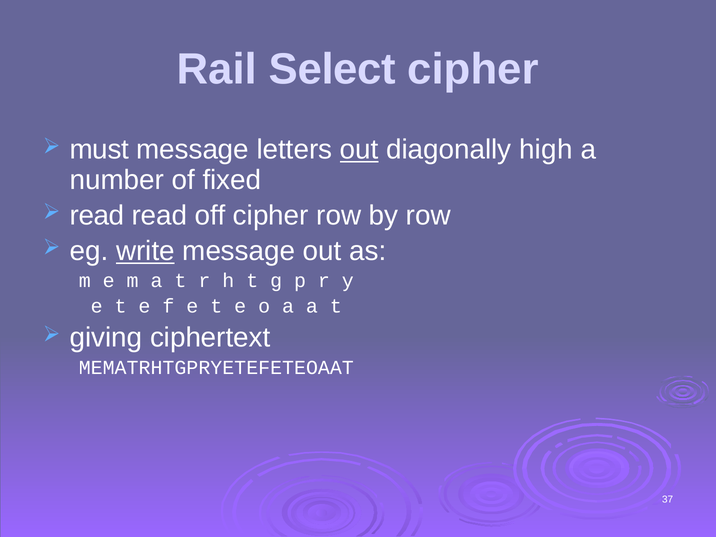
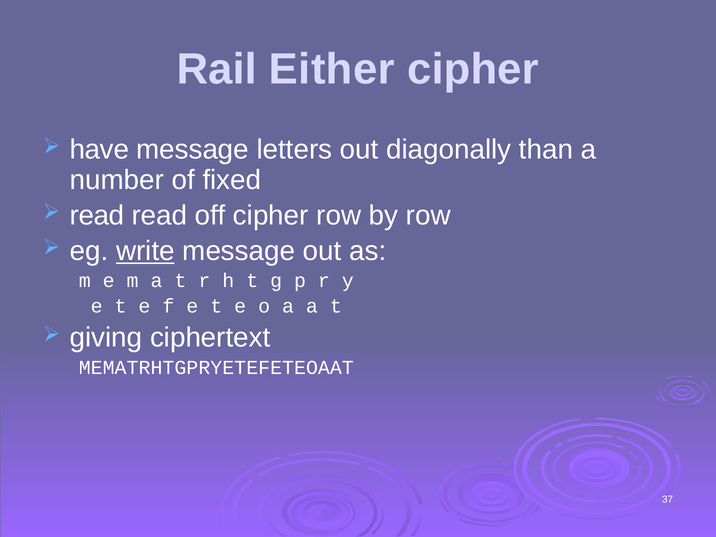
Select: Select -> Either (332, 69)
must: must -> have (99, 150)
out underline: present -> none (359, 150)
high: high -> than (546, 150)
